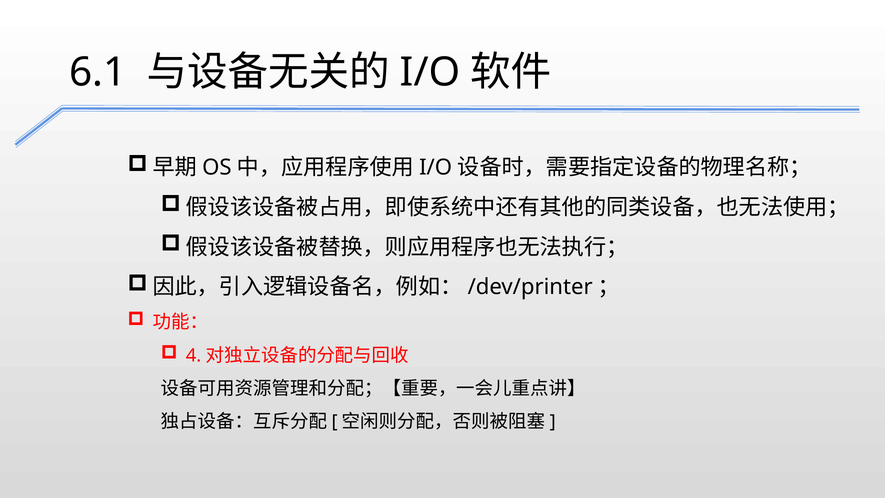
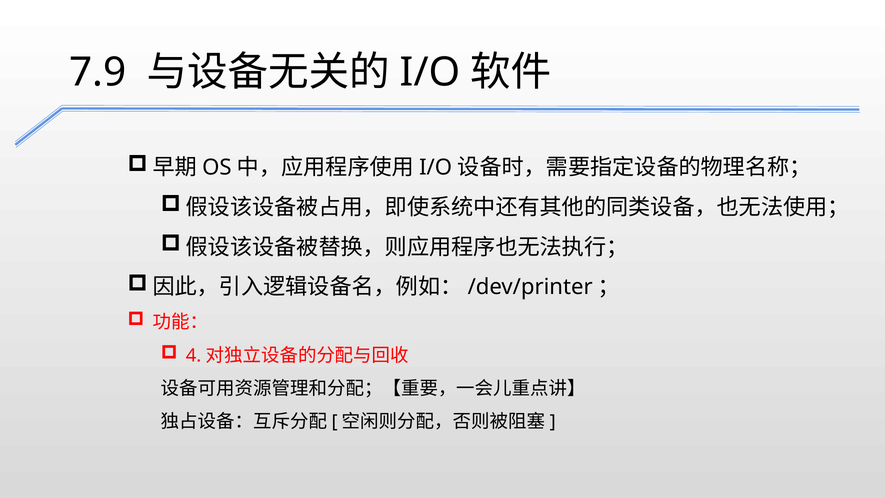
6.1: 6.1 -> 7.9 (98, 72)
